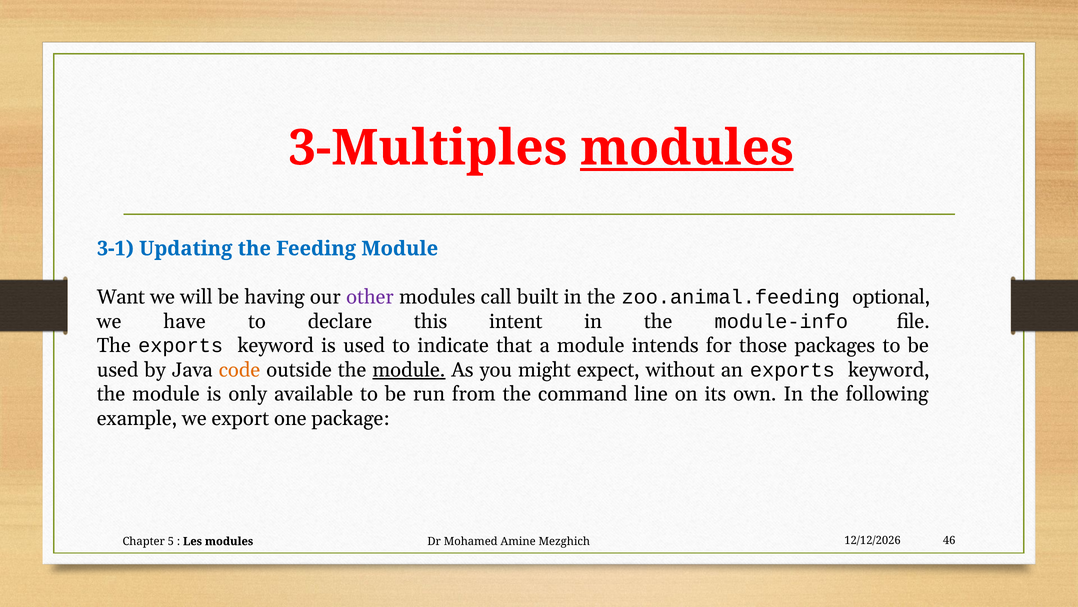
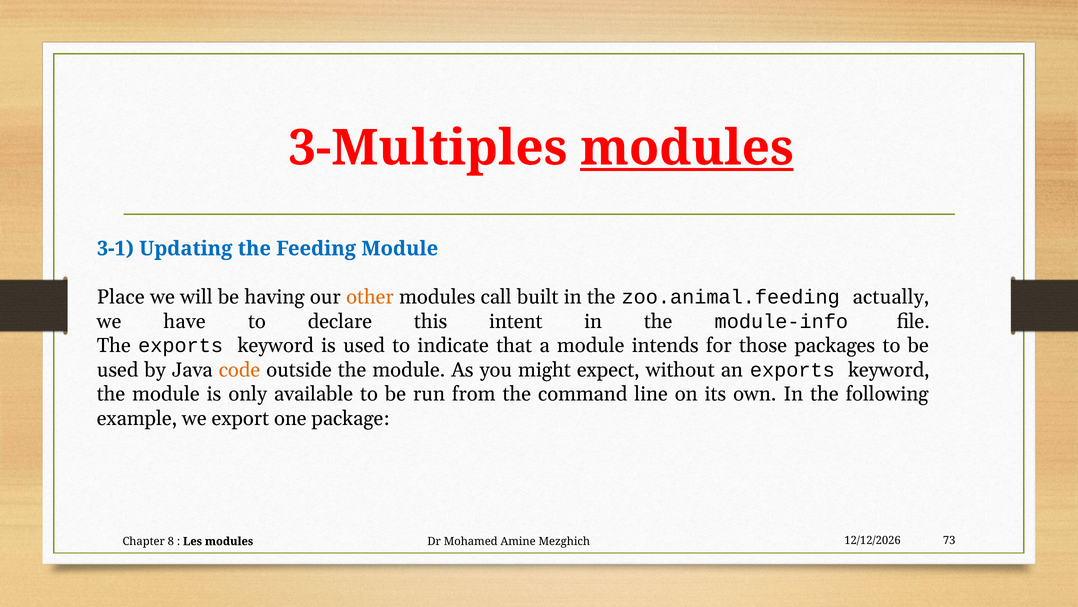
Want: Want -> Place (121, 297)
other colour: purple -> orange (370, 297)
optional: optional -> actually (891, 297)
module underline: present -> none (409, 370)
46: 46 -> 73 (949, 540)
5: 5 -> 8 (171, 541)
